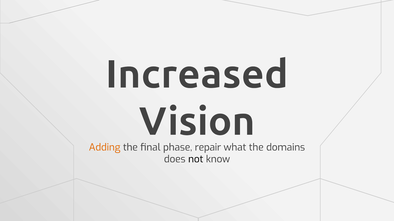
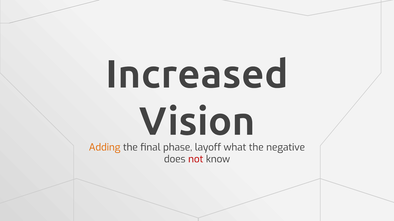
repair: repair -> layoff (208, 148)
domains: domains -> negative (286, 148)
not colour: black -> red (196, 160)
